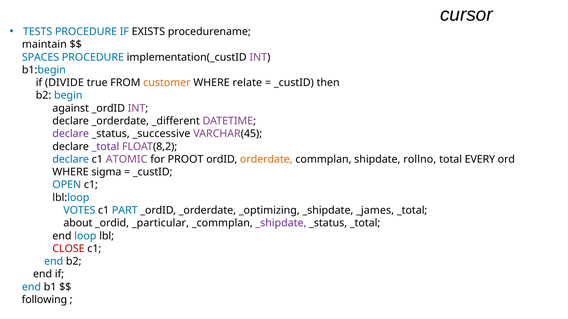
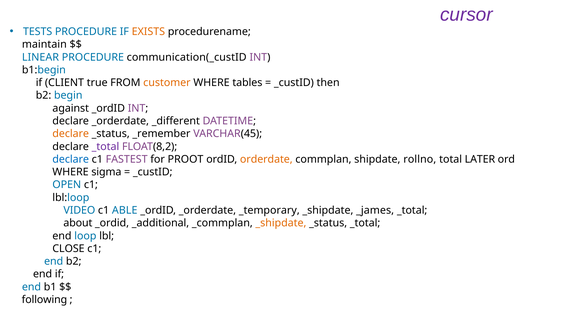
cursor colour: black -> purple (466, 15)
EXISTS colour: black -> orange (148, 32)
SPACES: SPACES -> LINEAR (40, 57)
implementation(_custID: implementation(_custID -> communication(_custID (187, 57)
DIVIDE: DIVIDE -> CLIENT (64, 83)
relate: relate -> tables (247, 83)
declare colour: purple -> orange (71, 134)
_successive: _successive -> _remember (161, 134)
ATOMIC: ATOMIC -> FASTEST (127, 160)
EVERY: EVERY -> LATER (480, 160)
VOTES: VOTES -> VIDEO (79, 211)
PART: PART -> ABLE (125, 211)
_optimizing: _optimizing -> _temporary (269, 211)
_particular: _particular -> _additional (160, 223)
_shipdate colour: purple -> orange (281, 223)
CLOSE colour: red -> black (68, 249)
